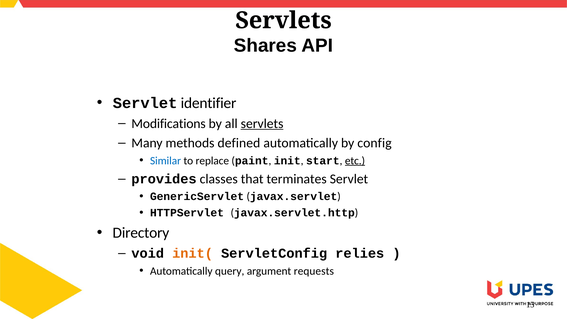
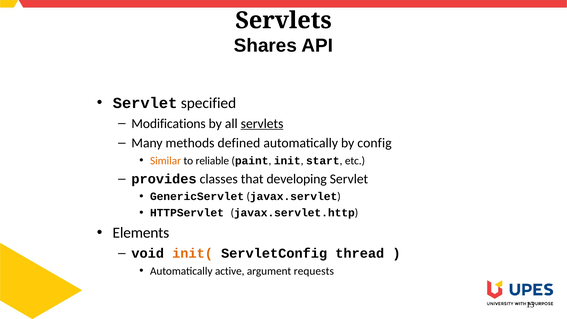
identifier: identifier -> specified (208, 103)
Similar colour: blue -> orange (166, 161)
replace: replace -> reliable (212, 161)
etc underline: present -> none (355, 161)
terminates: terminates -> developing (297, 179)
Directory: Directory -> Elements (141, 233)
relies: relies -> thread (360, 253)
query: query -> active (230, 271)
